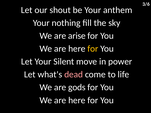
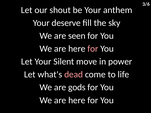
nothing: nothing -> deserve (66, 23)
arise: arise -> seen (77, 36)
for colour: yellow -> pink (93, 49)
